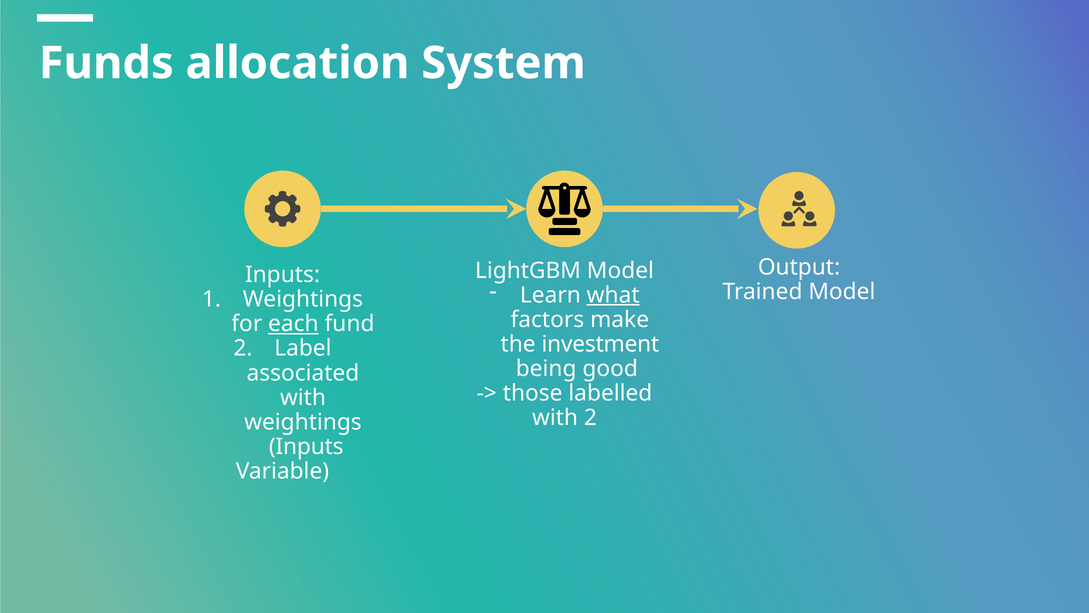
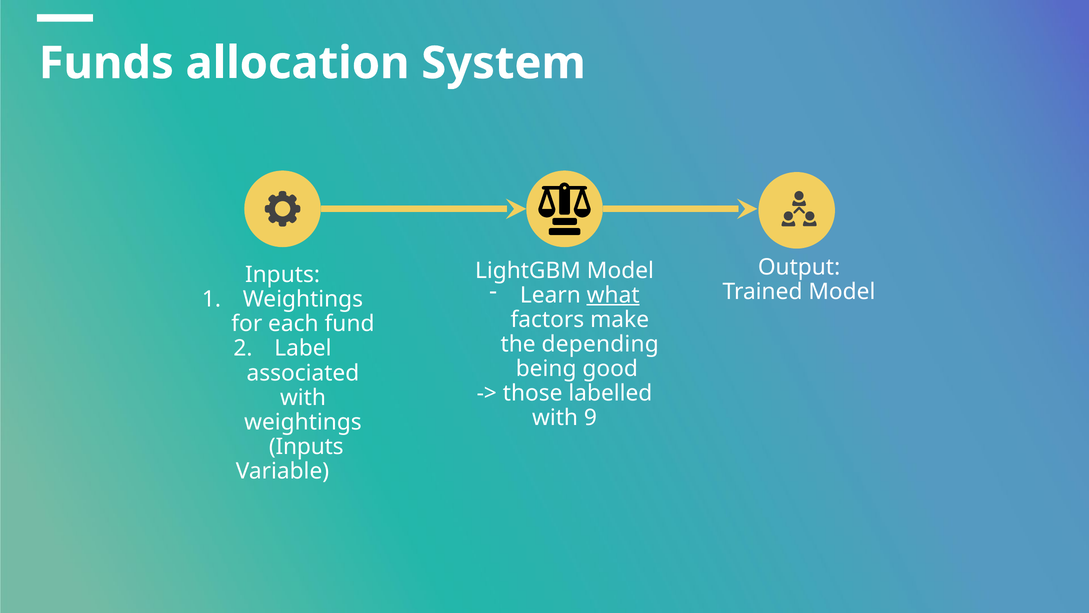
each underline: present -> none (293, 324)
investment: investment -> depending (600, 344)
with 2: 2 -> 9 (590, 417)
